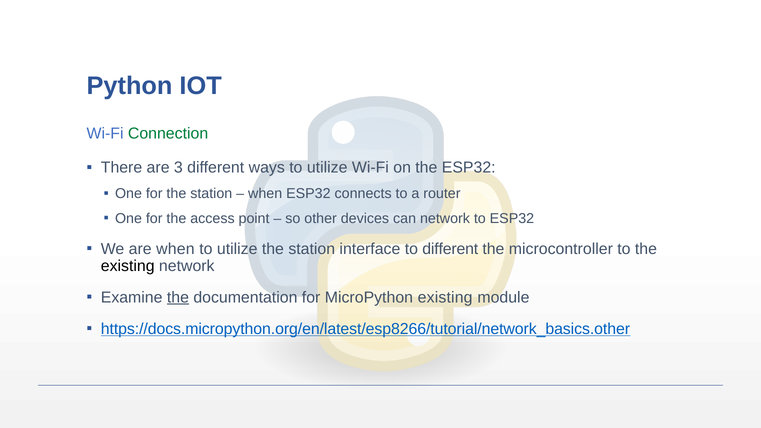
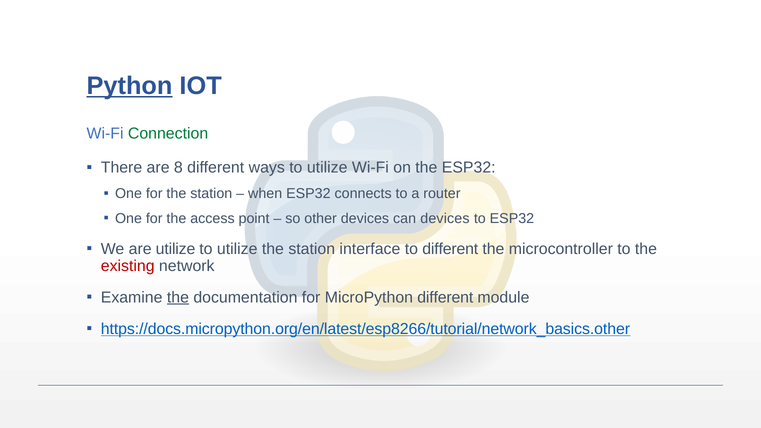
Python underline: none -> present (129, 86)
3: 3 -> 8 (178, 168)
can network: network -> devices (445, 218)
are when: when -> utilize (176, 249)
existing colour: black -> red (128, 266)
MicroPython existing: existing -> different (445, 297)
